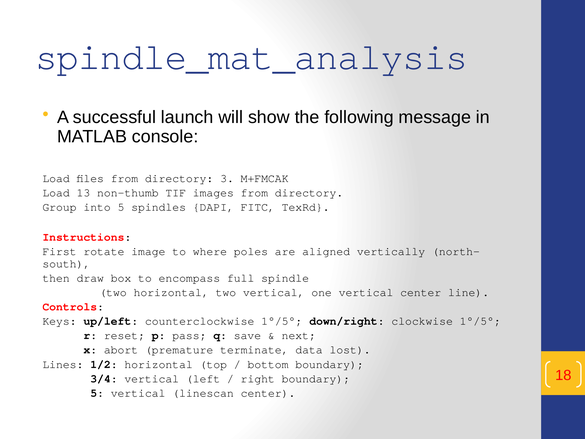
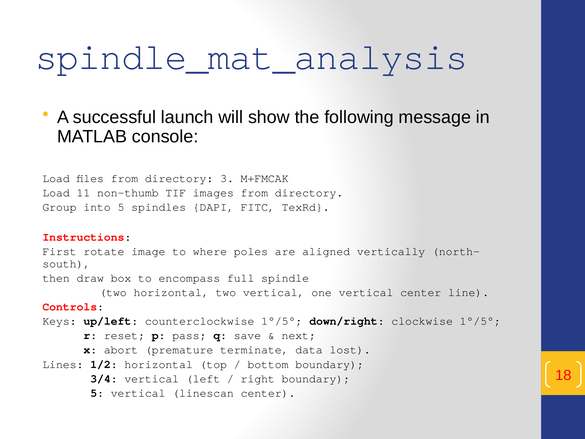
13: 13 -> 11 (83, 193)
